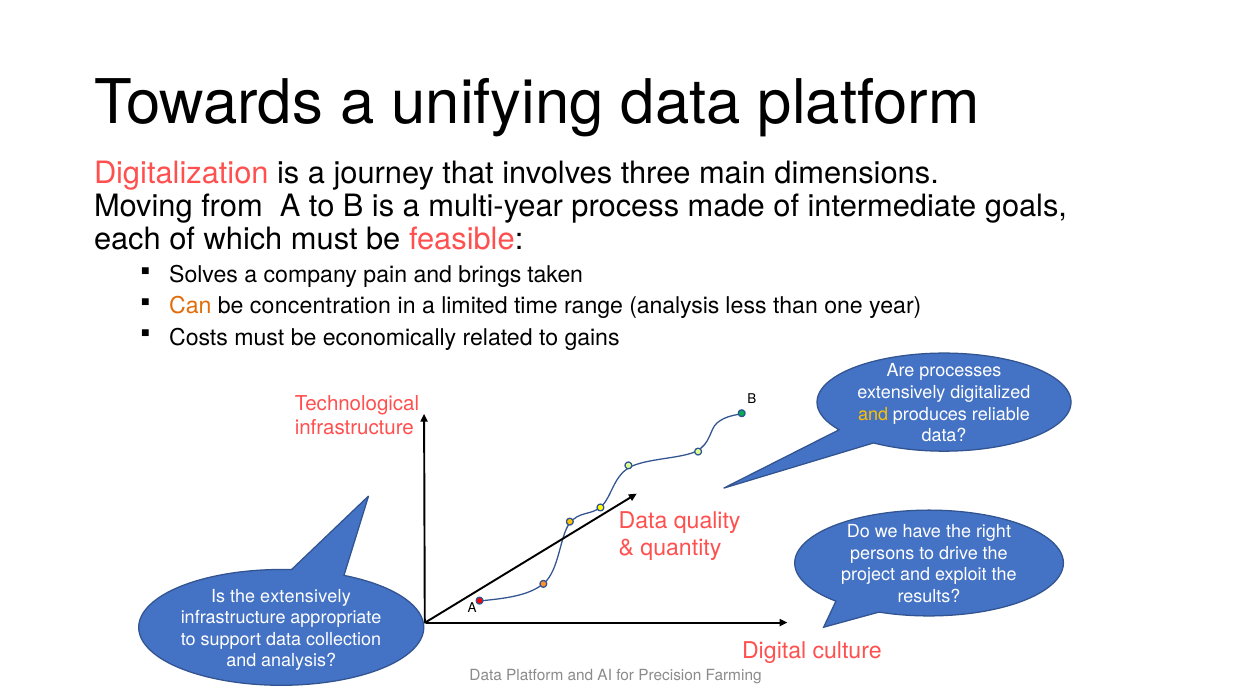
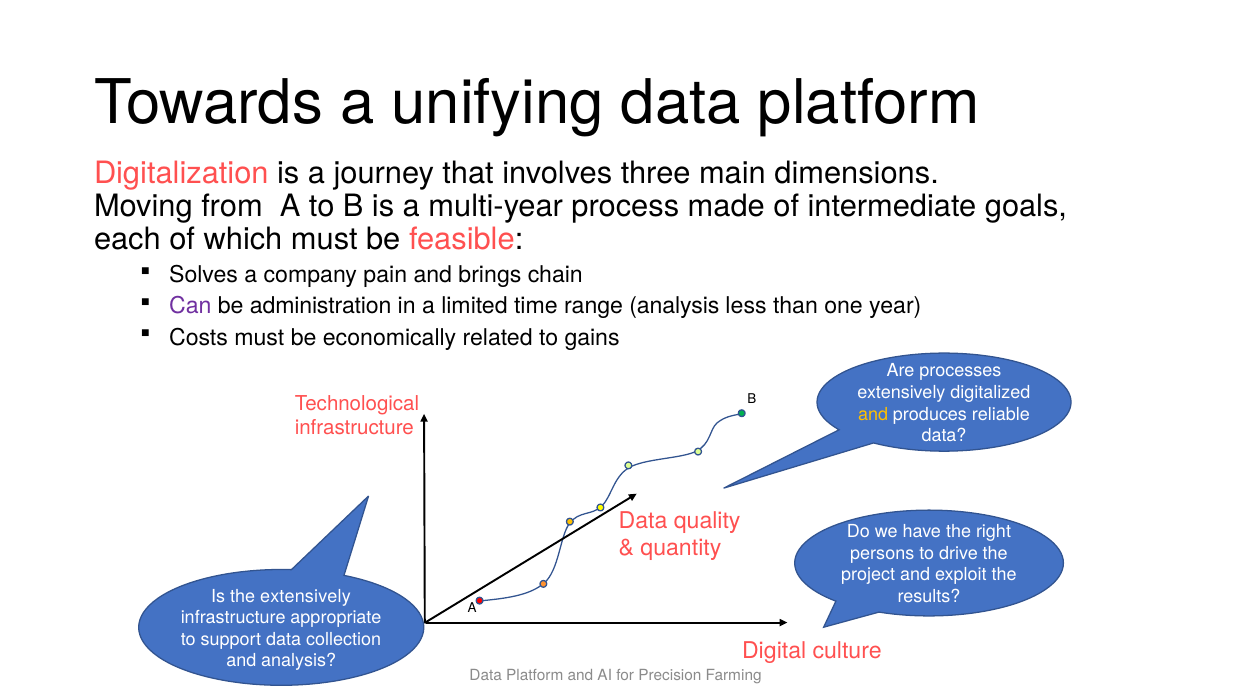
taken: taken -> chain (555, 275)
Can colour: orange -> purple (190, 307)
concentration: concentration -> administration (321, 307)
